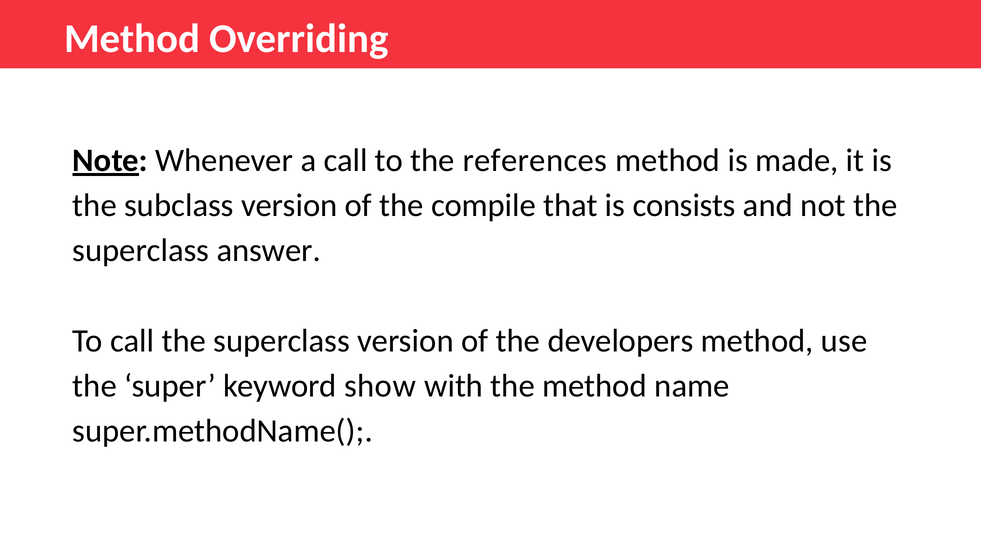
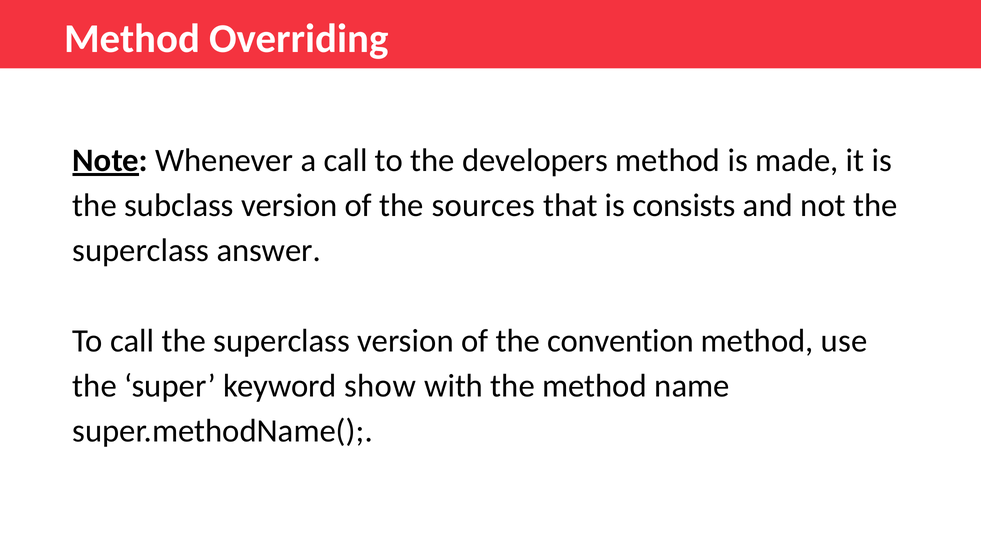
references: references -> developers (535, 160)
compile: compile -> sources (483, 205)
developers: developers -> convention (621, 341)
